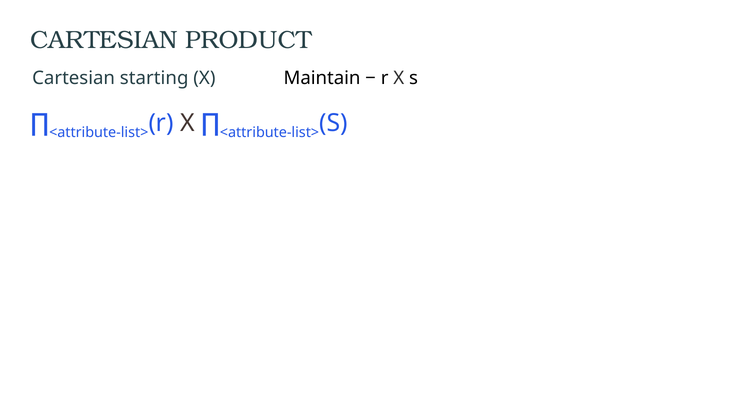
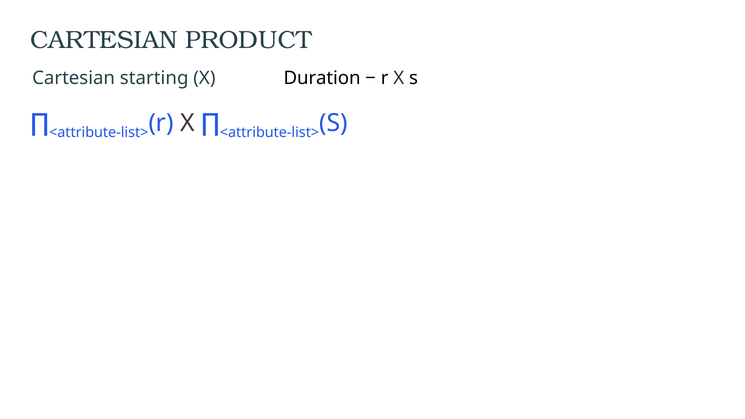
Maintain: Maintain -> Duration (322, 78)
